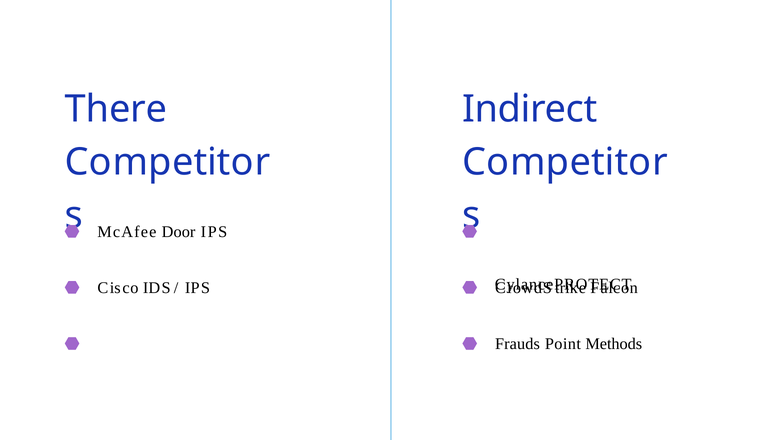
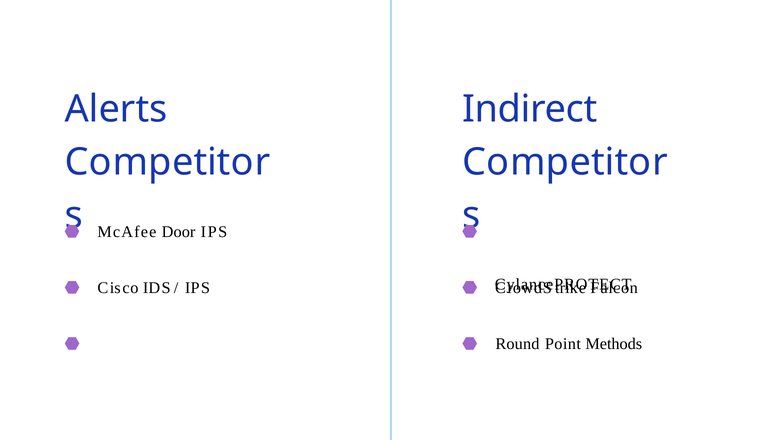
There: There -> Alerts (116, 109)
Frauds: Frauds -> Round (517, 344)
